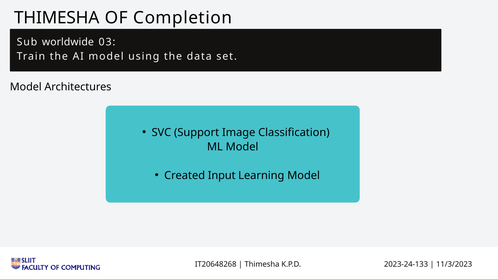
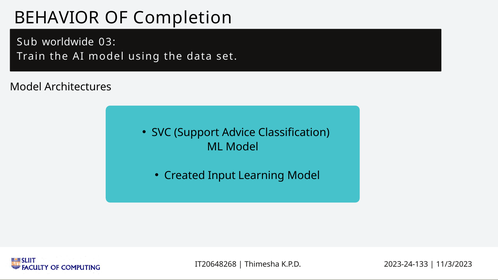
THIMESHA: THIMESHA -> BEHAVIOR (57, 18)
Image: Image -> Advice (239, 132)
